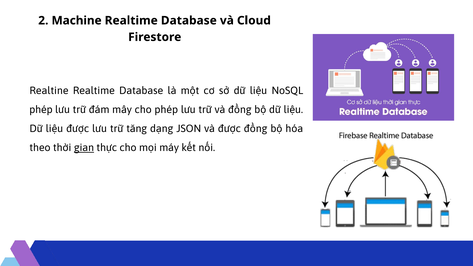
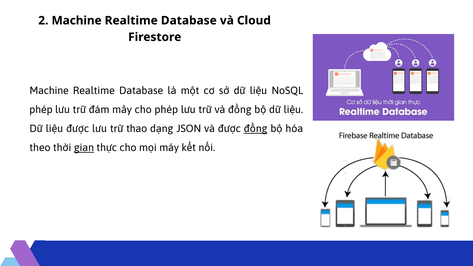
Realtine: Realtine -> Machine (49, 91)
tăng: tăng -> thao (137, 129)
đồng underline: none -> present (256, 129)
